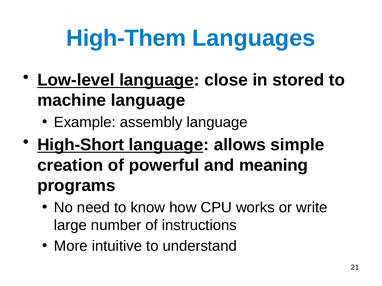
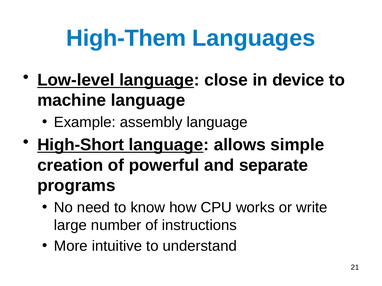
stored: stored -> device (298, 80)
meaning: meaning -> separate (274, 165)
